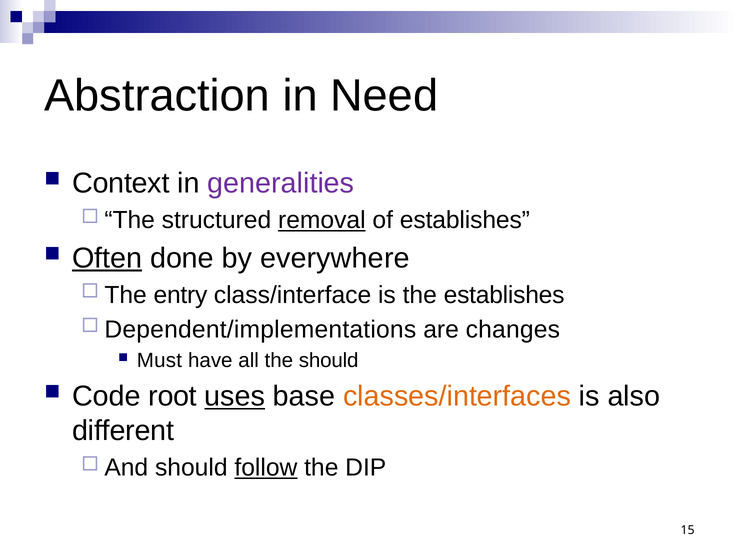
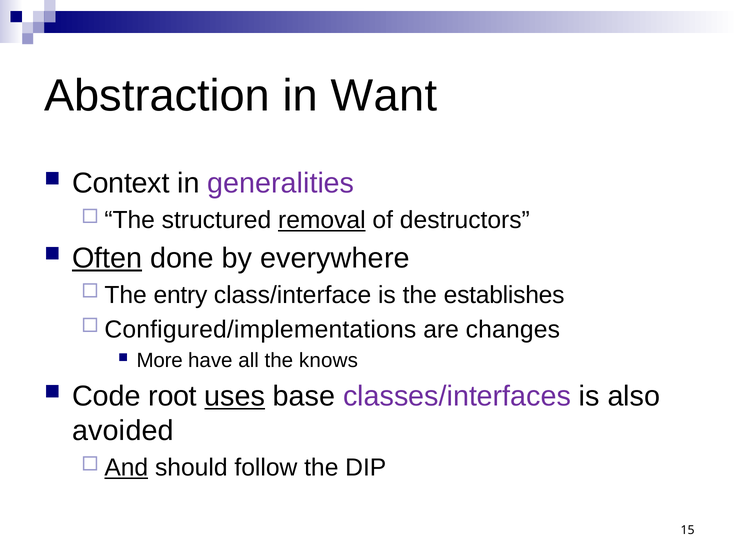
Need: Need -> Want (384, 96)
of establishes: establishes -> destructors (465, 220)
Dependent/implementations: Dependent/implementations -> Configured/implementations (260, 329)
Must: Must -> More (160, 360)
the should: should -> knows (328, 360)
classes/interfaces colour: orange -> purple (457, 396)
different: different -> avoided (123, 430)
And underline: none -> present (126, 467)
follow underline: present -> none (266, 467)
